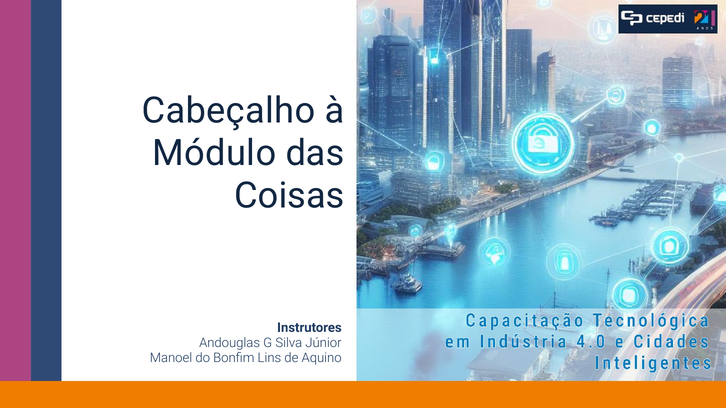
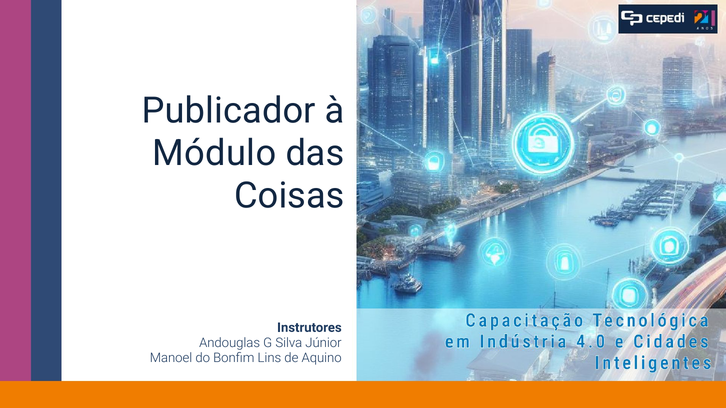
Cabeçalho: Cabeçalho -> Publicador (229, 111)
